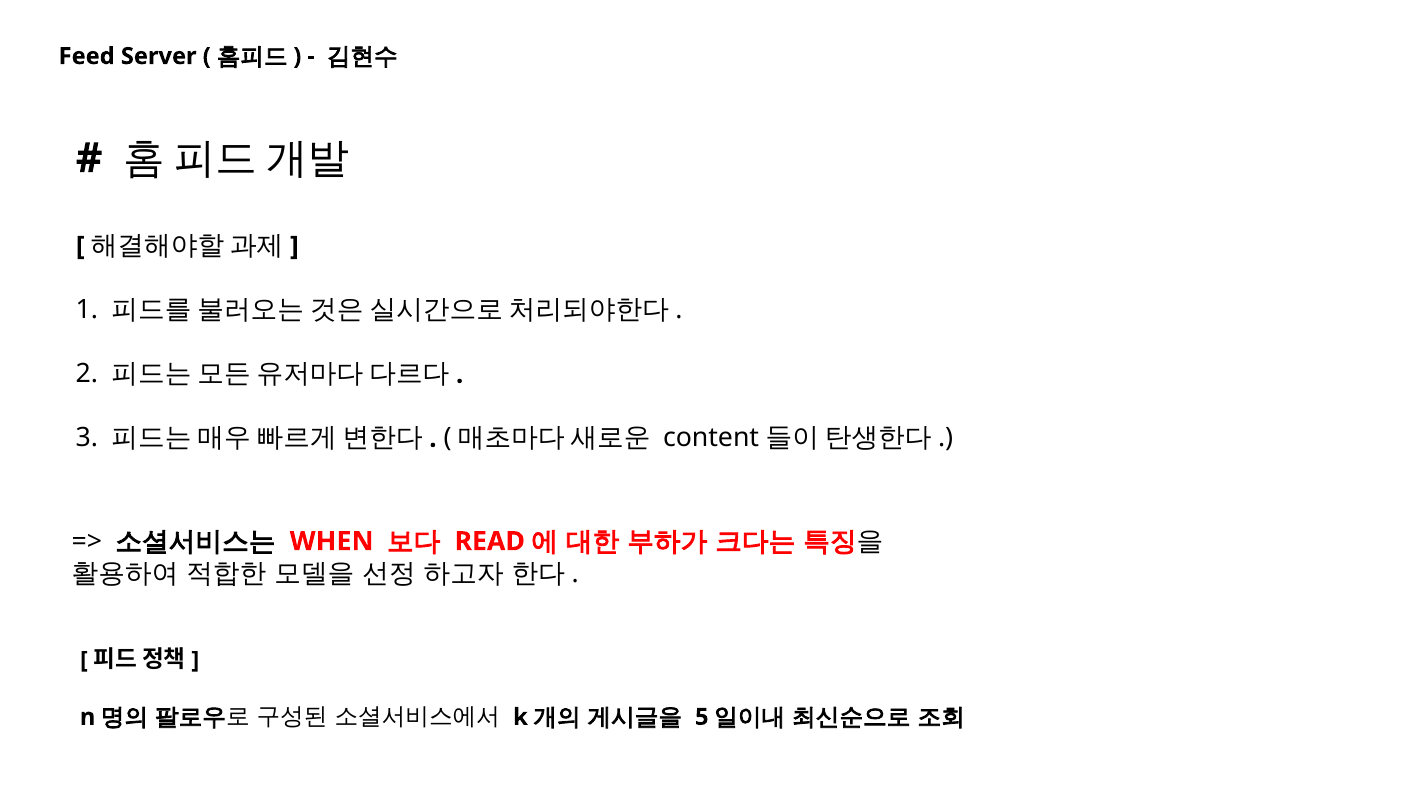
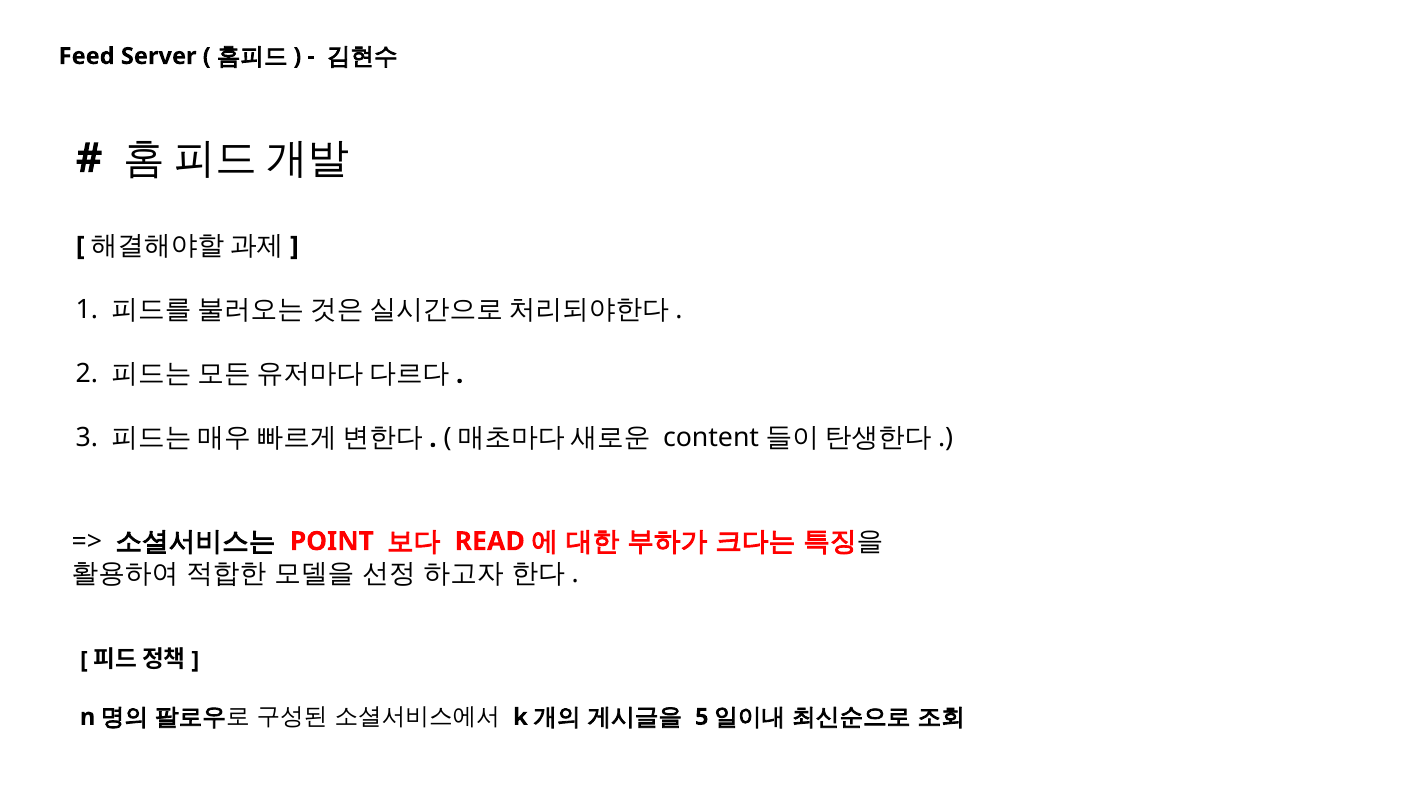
WHEN: WHEN -> POINT (332, 542)
